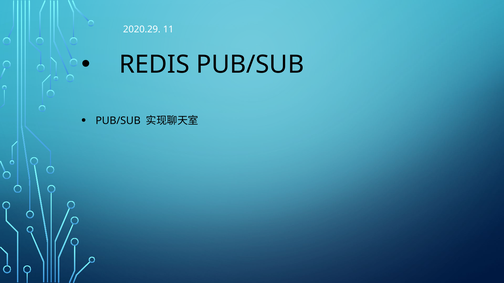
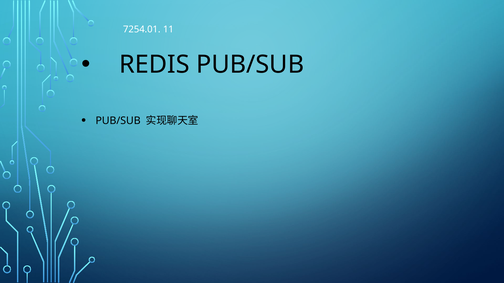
2020.29: 2020.29 -> 7254.01 (142, 30)
